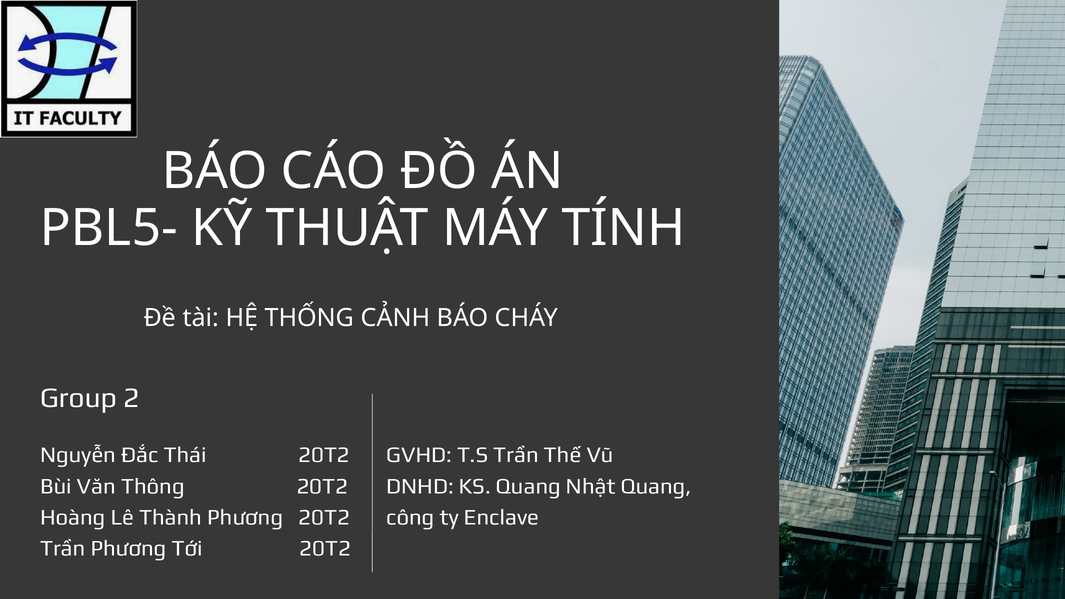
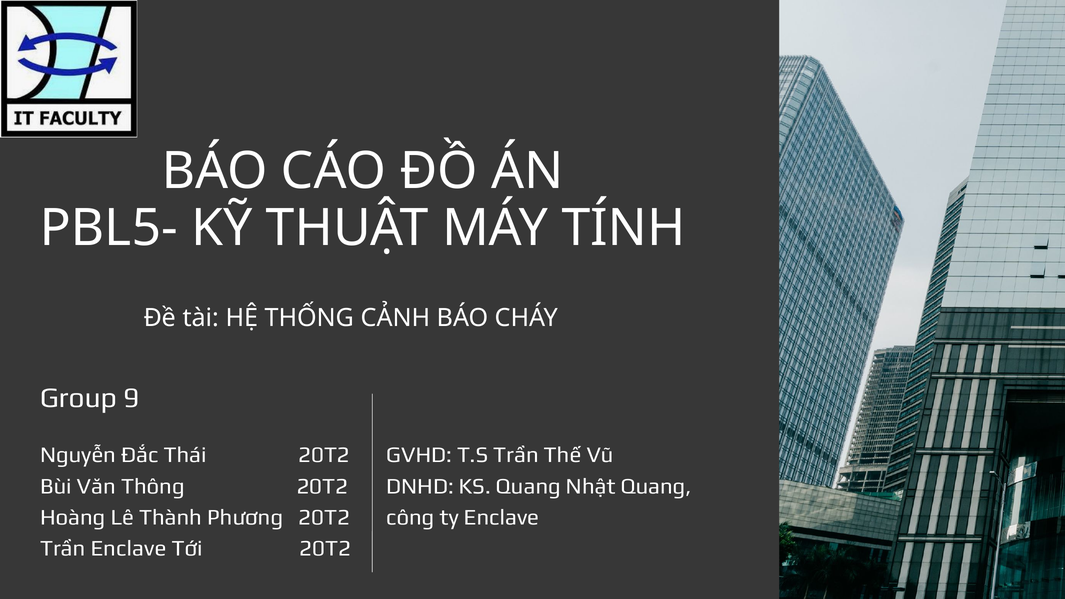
2: 2 -> 9 (132, 398)
Trần Phương: Phương -> Enclave (129, 548)
